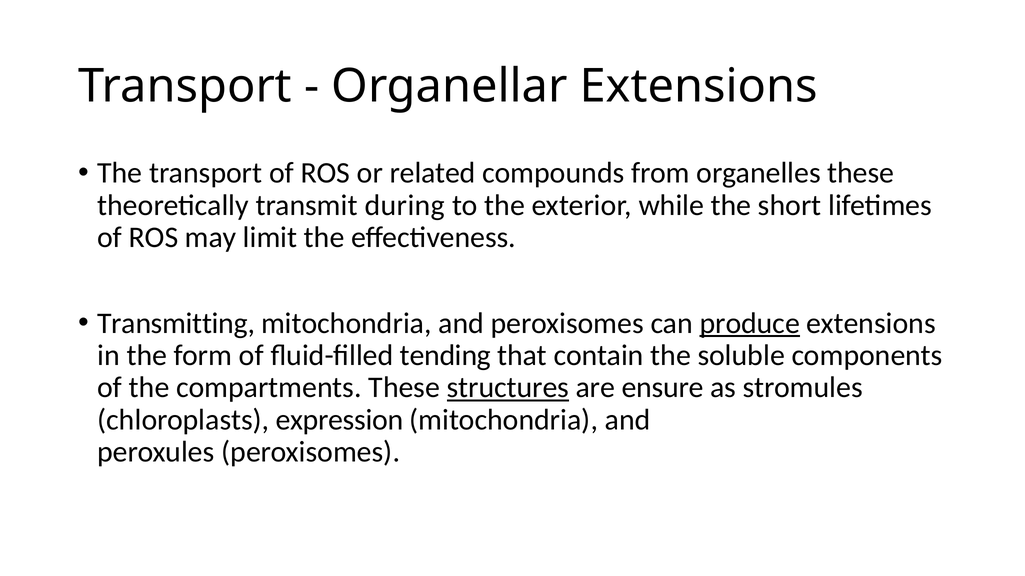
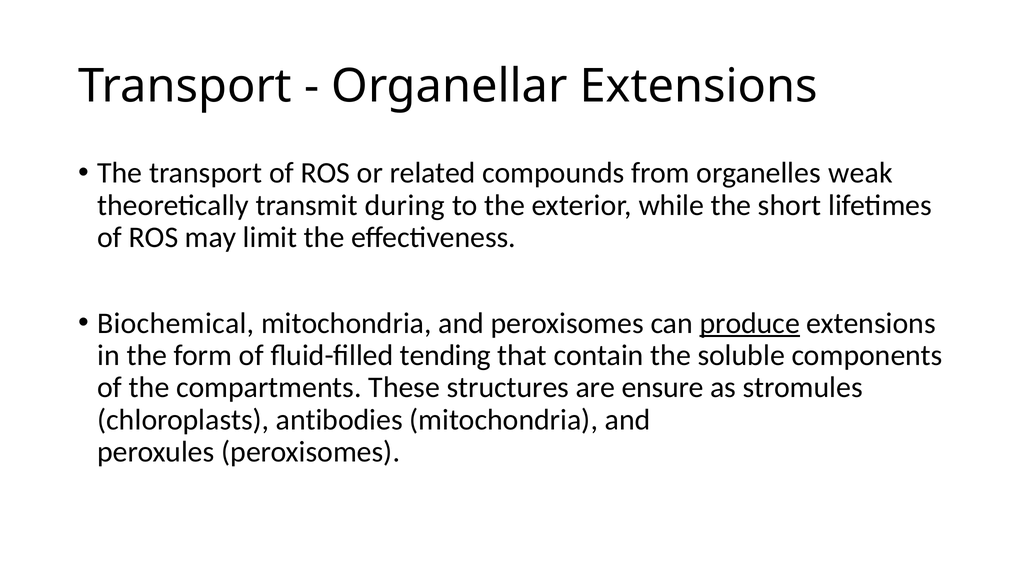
organelles these: these -> weak (861, 173)
Transmitting: Transmitting -> Biochemical (176, 324)
structures underline: present -> none (508, 388)
expression: expression -> antibodies (339, 420)
